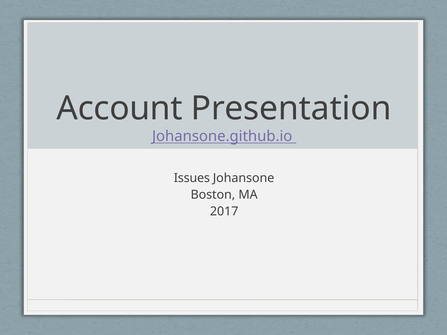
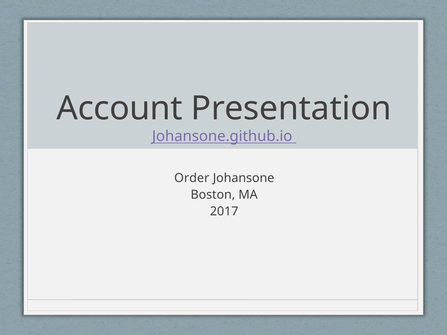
Issues: Issues -> Order (192, 178)
